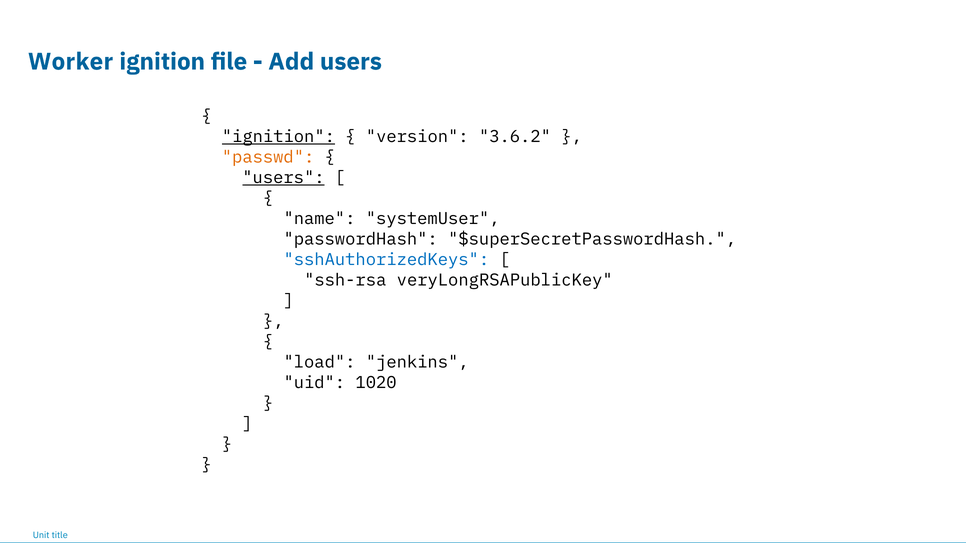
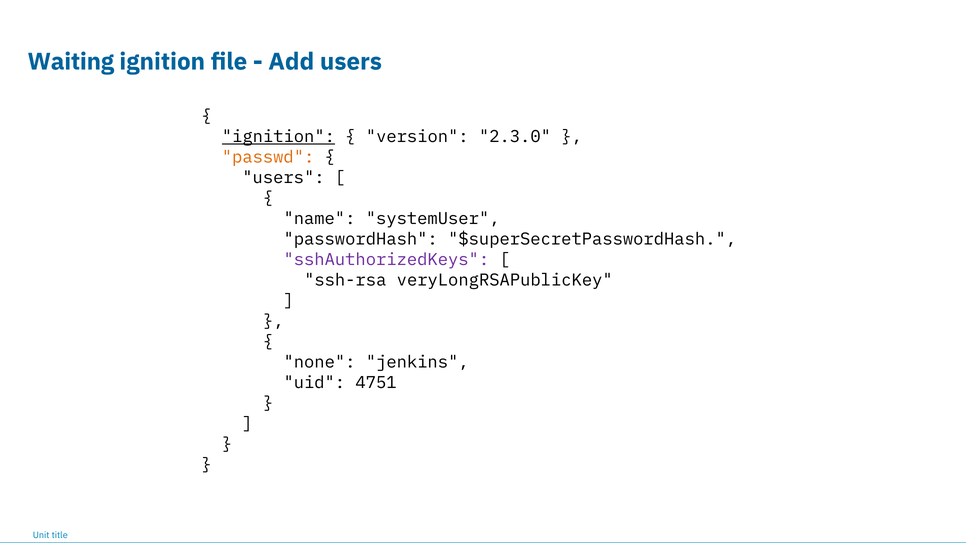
Worker: Worker -> Waiting (71, 62)
3.6.2: 3.6.2 -> 2.3.0 (515, 137)
users underline: present -> none (283, 178)
sshAuthorizedKeys colour: blue -> purple (386, 260)
load: load -> none (319, 362)
1020: 1020 -> 4751 (376, 383)
